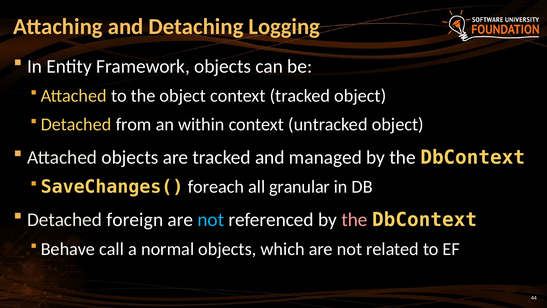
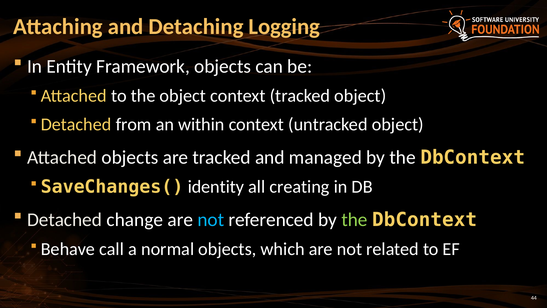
foreach: foreach -> identity (216, 187)
granular: granular -> creating (299, 187)
foreign: foreign -> change (135, 219)
the colour: pink -> light green (354, 219)
